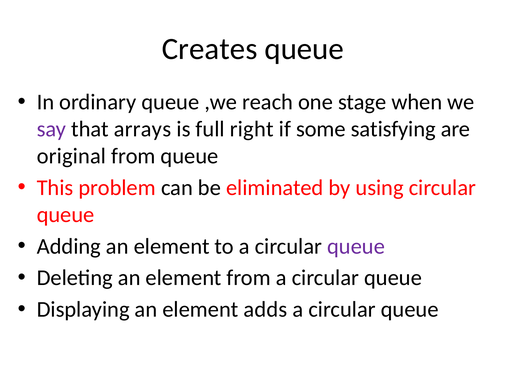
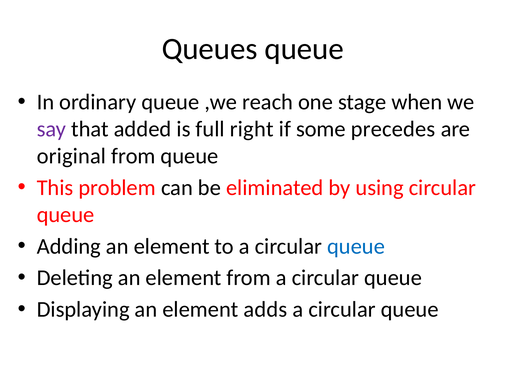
Creates: Creates -> Queues (210, 49)
arrays: arrays -> added (143, 129)
satisfying: satisfying -> precedes (393, 129)
queue colour: purple -> blue (356, 246)
